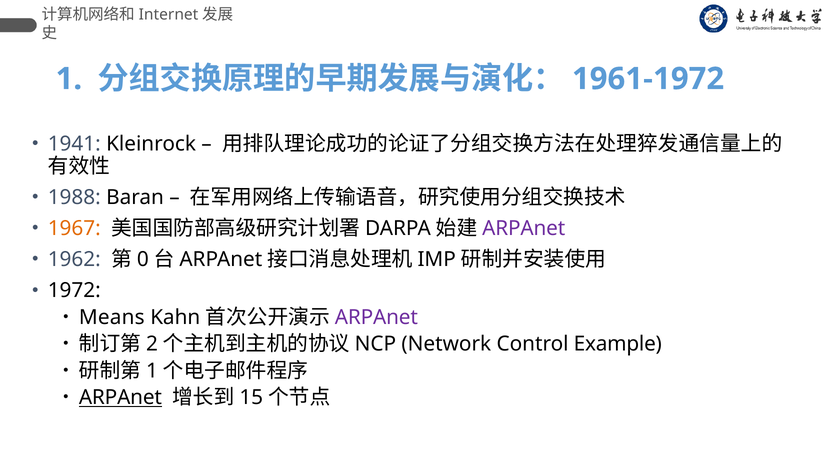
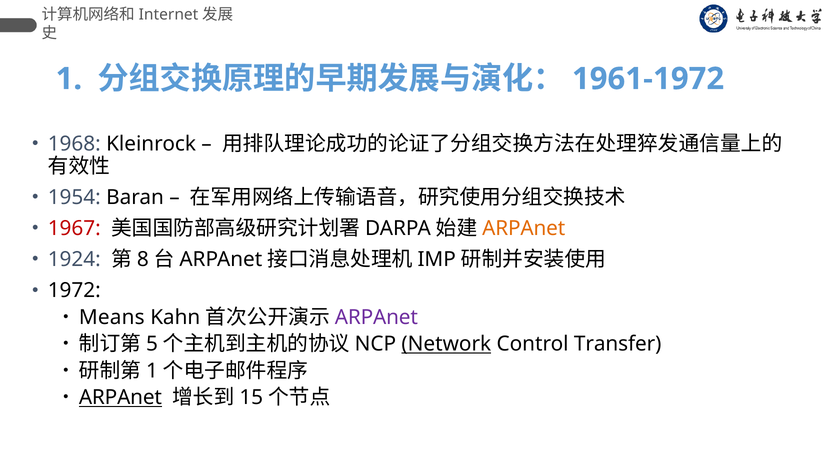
1941: 1941 -> 1968 (74, 144)
1988: 1988 -> 1954 (74, 197)
1967 colour: orange -> red (74, 228)
ARPAnet colour: purple -> orange (524, 228)
1962: 1962 -> 1924 (74, 259)
0: 0 -> 8 (143, 259)
2: 2 -> 5 (152, 344)
Network underline: none -> present (446, 344)
Example: Example -> Transfer (618, 344)
